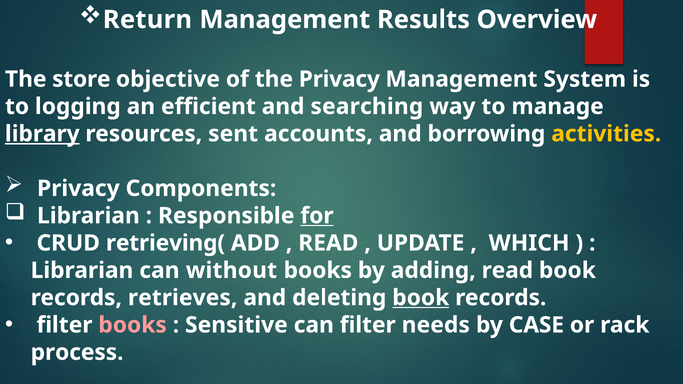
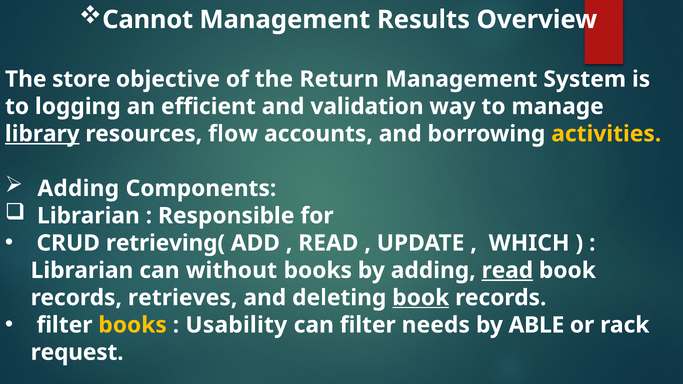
Return: Return -> Cannot (148, 20)
the Privacy: Privacy -> Return (339, 79)
searching: searching -> validation (367, 107)
sent: sent -> flow (233, 134)
Privacy: Privacy -> Adding (78, 189)
for underline: present -> none (317, 216)
read underline: none -> present (507, 271)
books colour: pink -> yellow (133, 325)
Sensitive: Sensitive -> Usability (236, 325)
CASE: CASE -> ABLE (536, 325)
process: process -> request (77, 352)
